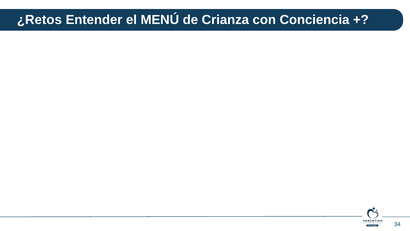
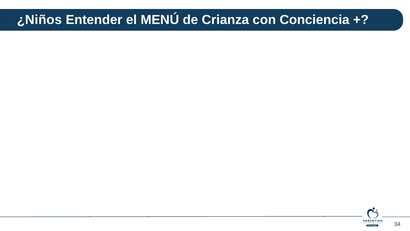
¿Retos: ¿Retos -> ¿Niños (39, 20)
